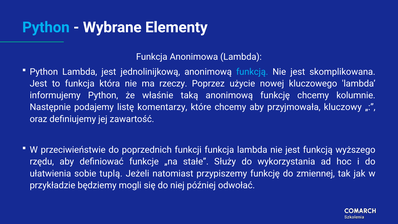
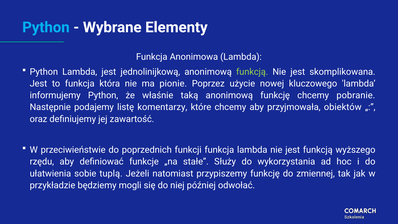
funkcją colour: light blue -> light green (252, 72)
rzeczy: rzeczy -> pionie (173, 84)
kolumnie: kolumnie -> pobranie (356, 95)
kluczowy: kluczowy -> obiektów (343, 107)
